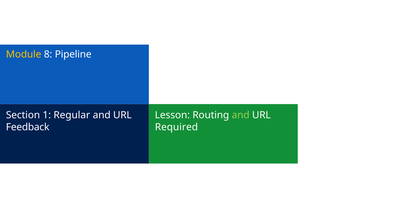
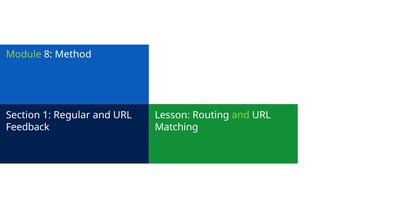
Module colour: yellow -> light green (24, 54)
Pipeline: Pipeline -> Method (73, 54)
Required: Required -> Matching (177, 127)
